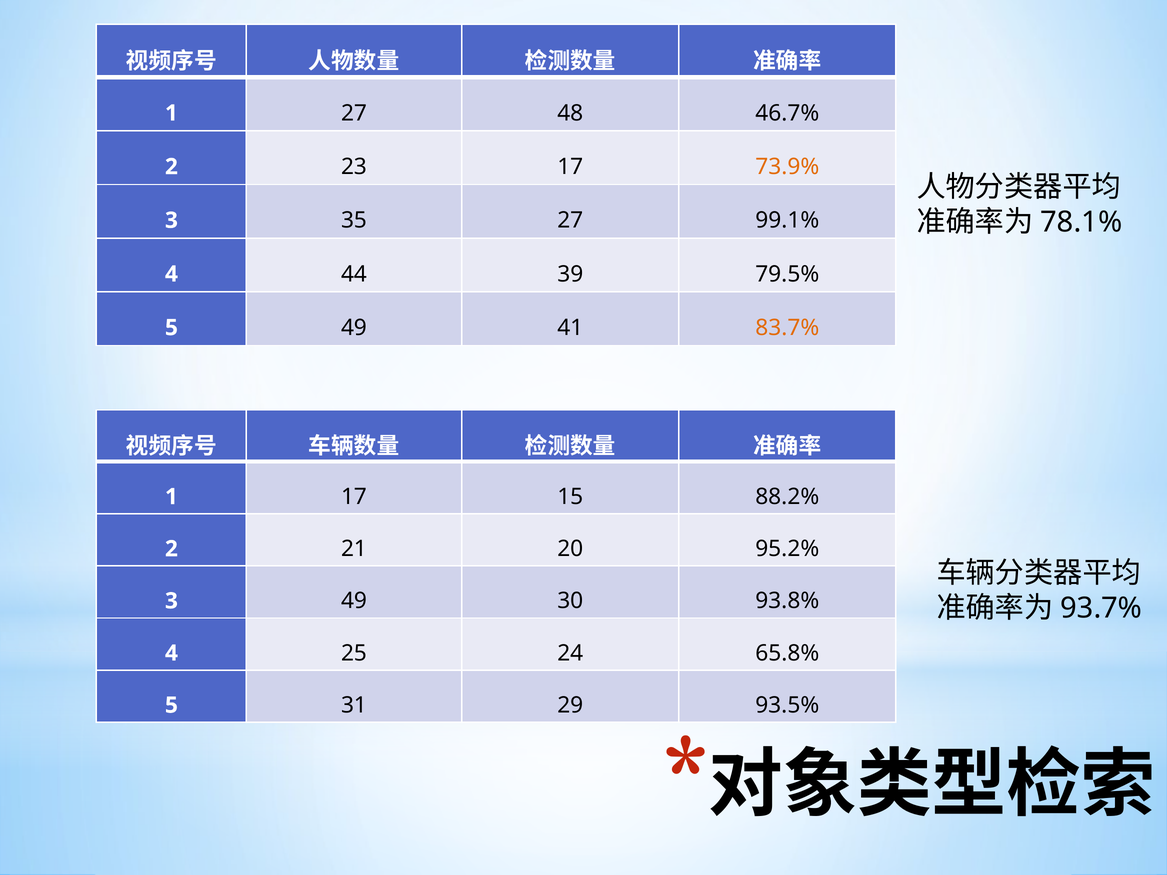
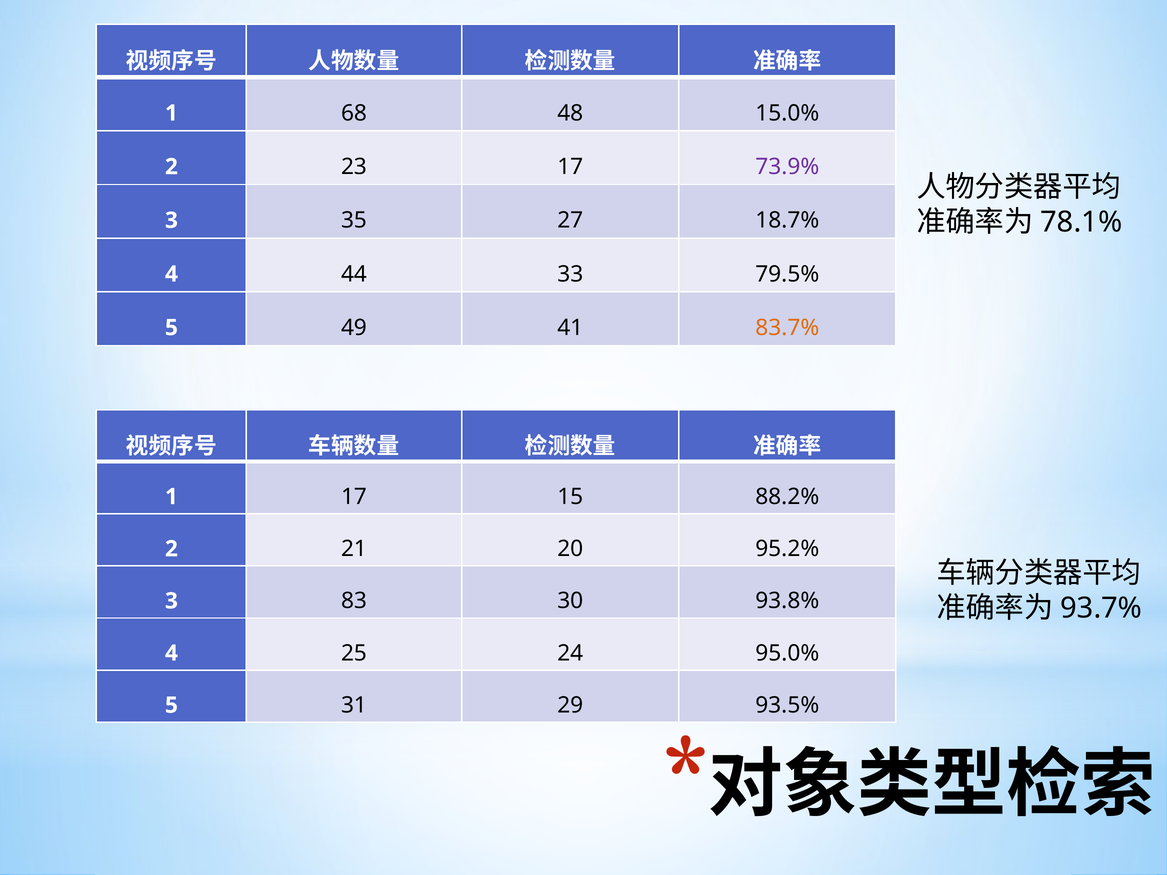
1 27: 27 -> 68 (354, 113)
46.7%: 46.7% -> 15.0% (787, 113)
73.9% colour: orange -> purple (787, 167)
99.1%: 99.1% -> 18.7% (787, 220)
39: 39 -> 33 (570, 274)
3 49: 49 -> 83 (354, 601)
65.8%: 65.8% -> 95.0% (787, 653)
